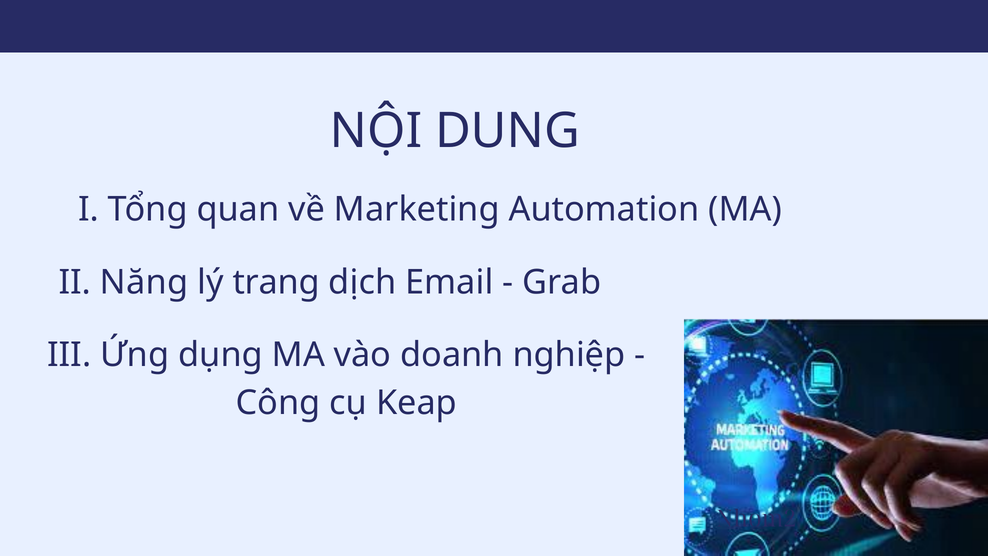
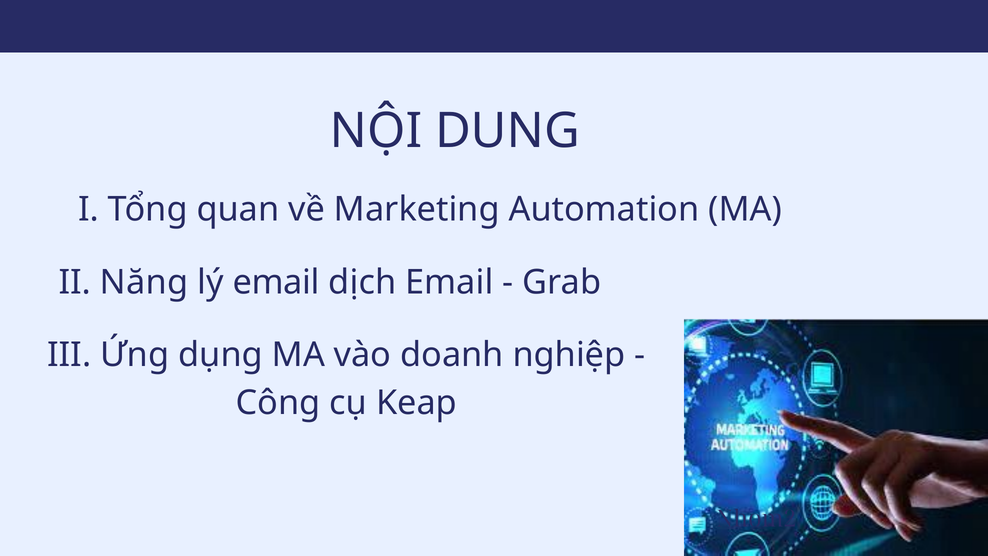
lý trang: trang -> email (276, 282)
